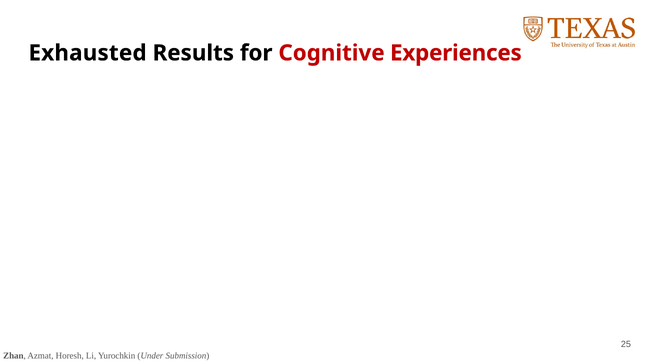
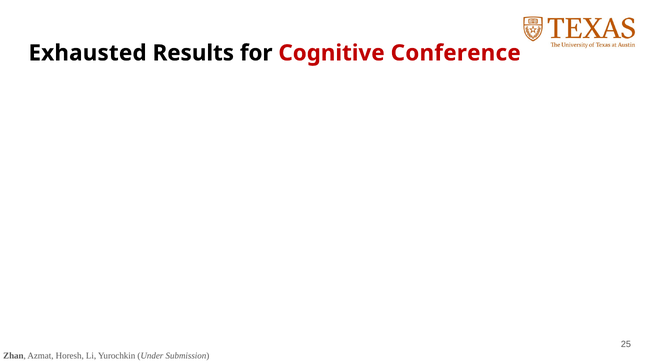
Experiences: Experiences -> Conference (456, 53)
